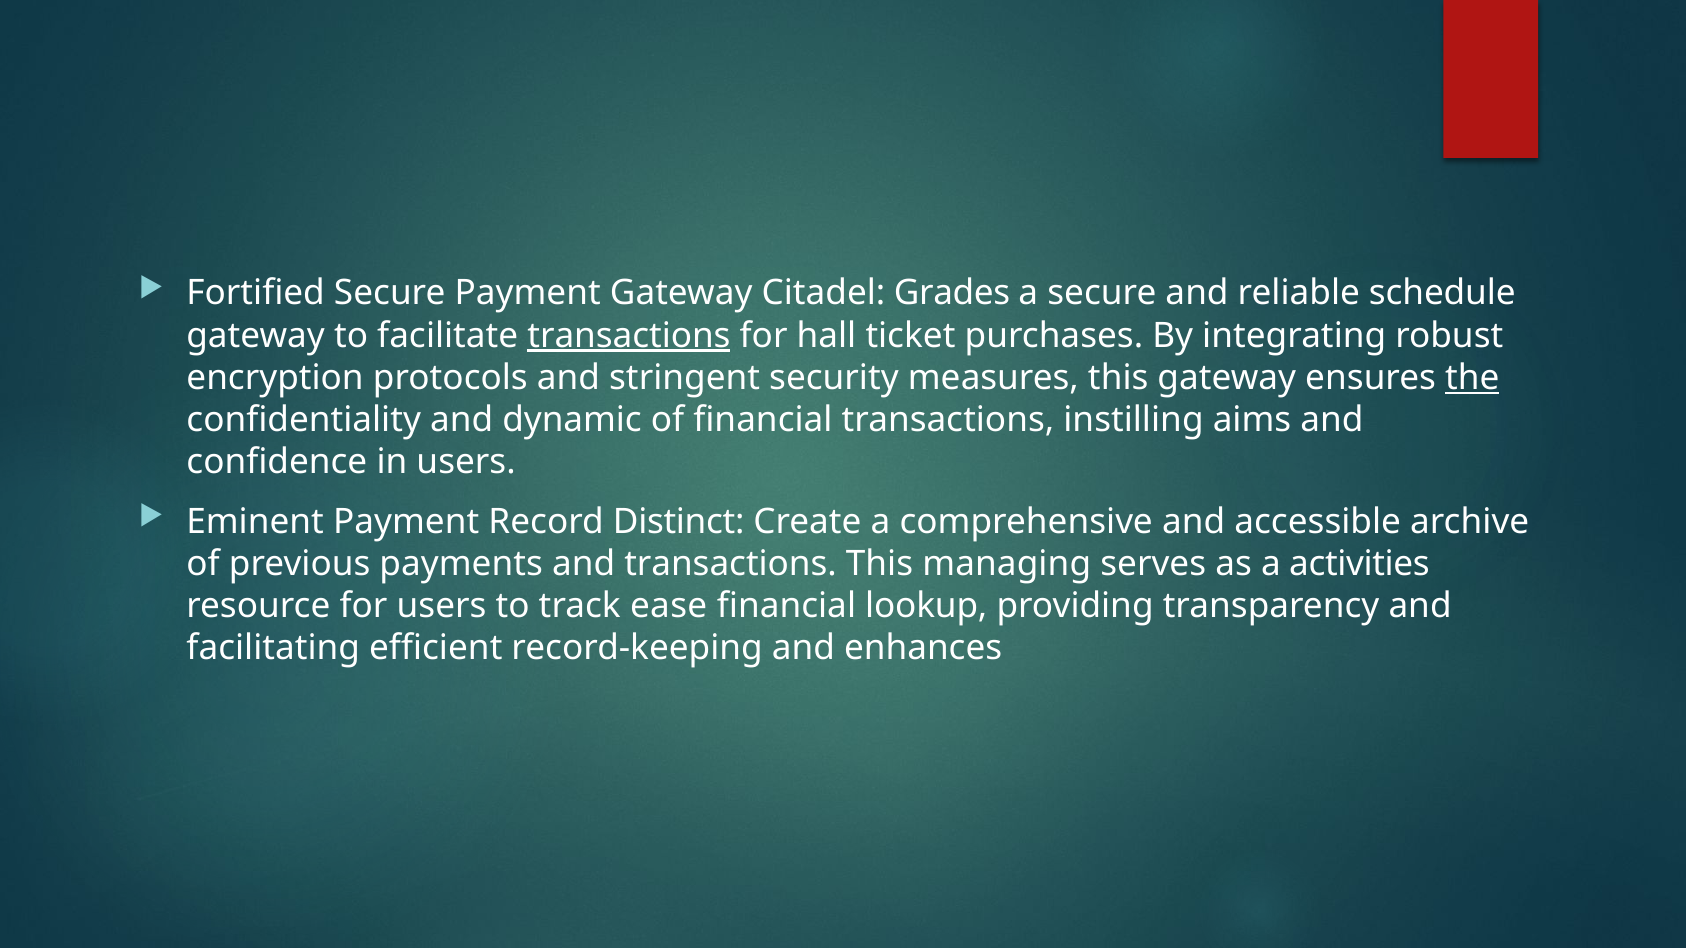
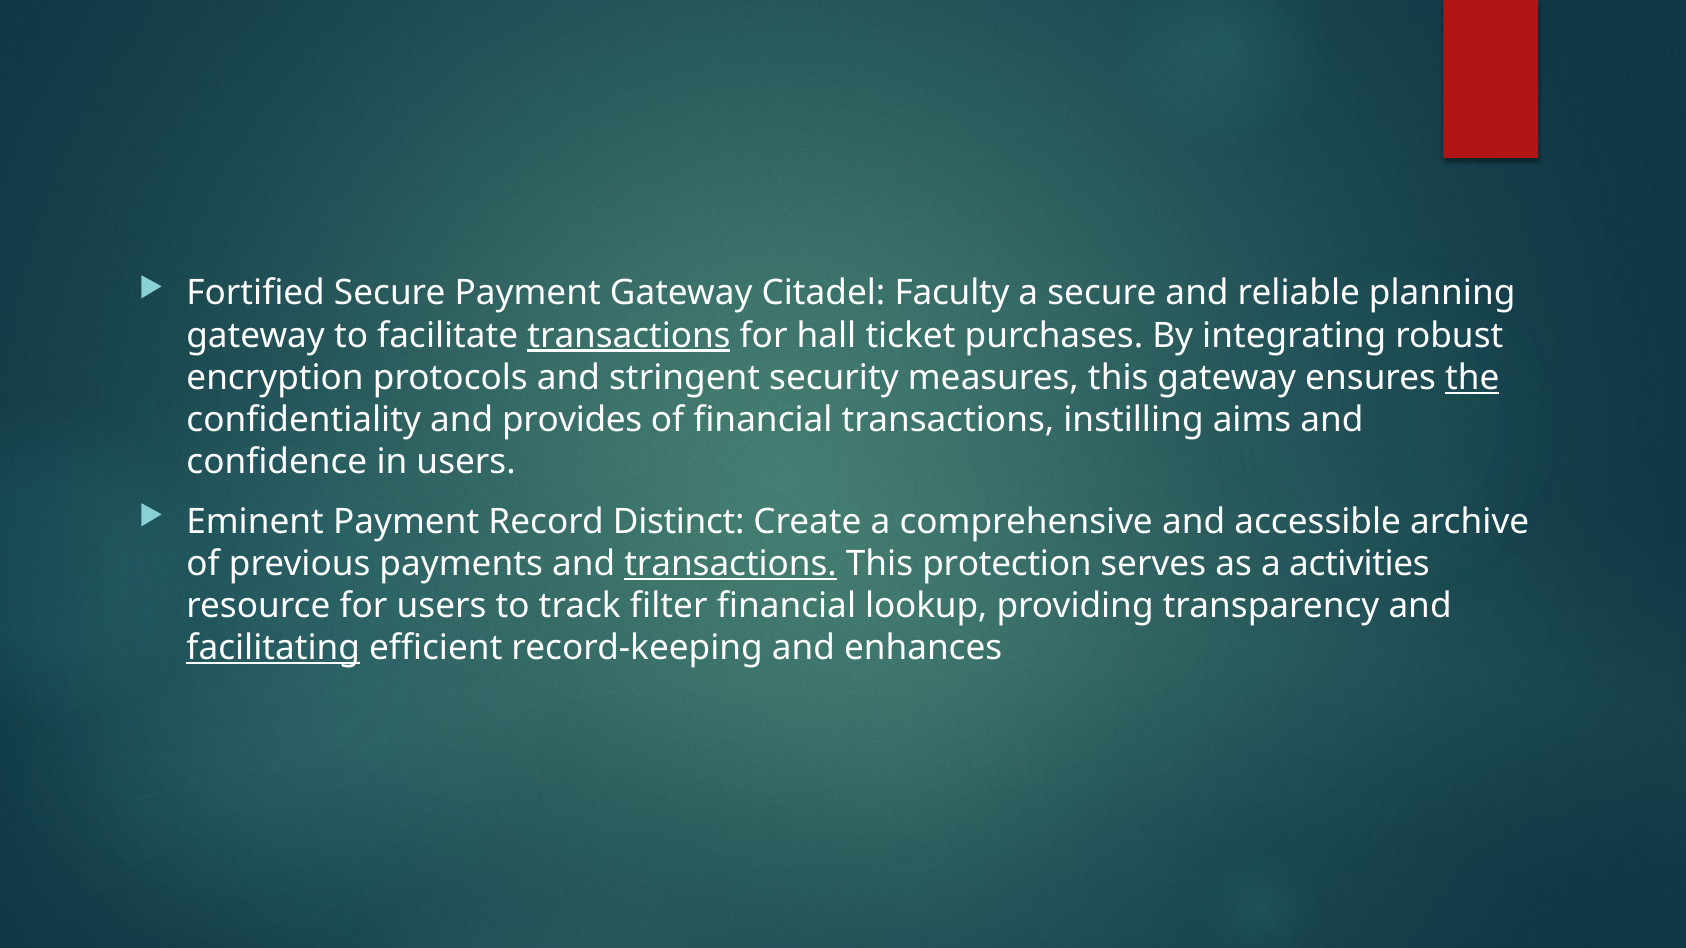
Grades: Grades -> Faculty (952, 293)
schedule: schedule -> planning (1442, 293)
dynamic: dynamic -> provides (572, 420)
transactions underline: none -> present (731, 564)
managing: managing -> protection (1007, 564)
ease: ease -> filter (669, 606)
facilitating underline: none -> present (273, 648)
